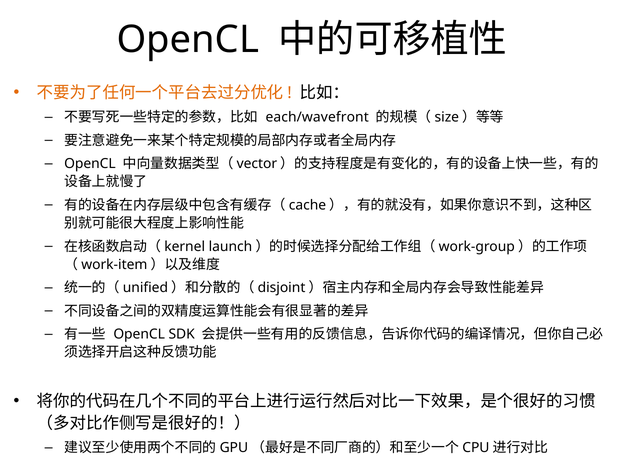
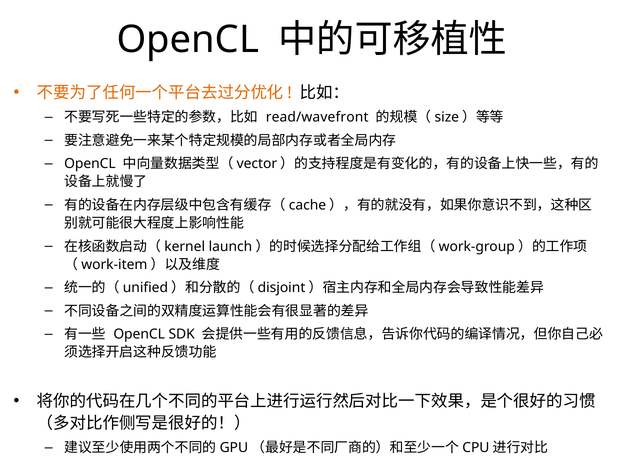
each/wavefront: each/wavefront -> read/wavefront (317, 117)
